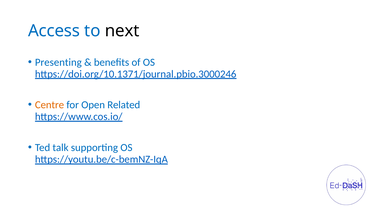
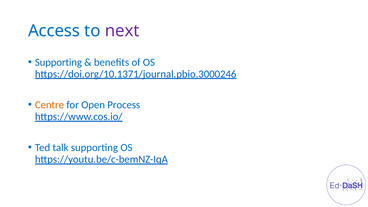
next colour: black -> purple (122, 31)
Presenting: Presenting -> Supporting (58, 62)
Related: Related -> Process (124, 105)
